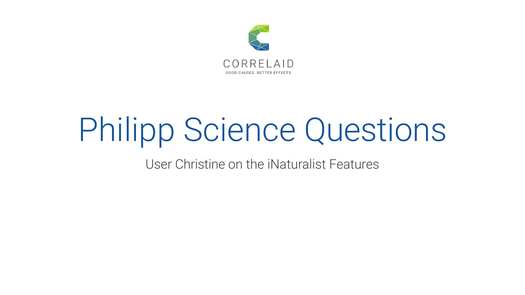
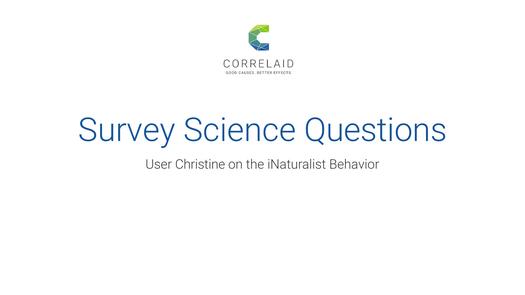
Philipp: Philipp -> Survey (127, 131)
Features: Features -> Behavior (354, 165)
